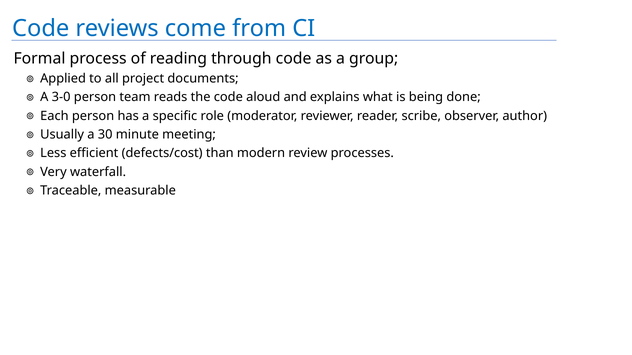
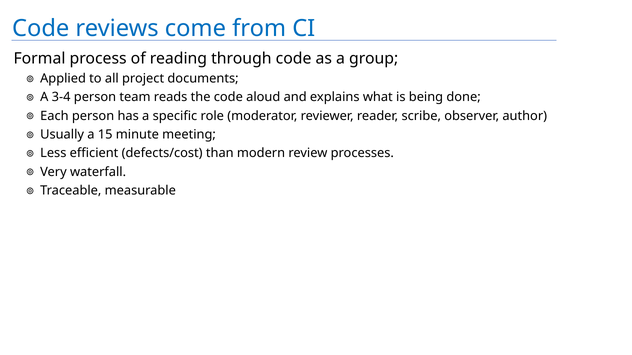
3-0: 3-0 -> 3-4 (61, 97)
30: 30 -> 15 (105, 135)
